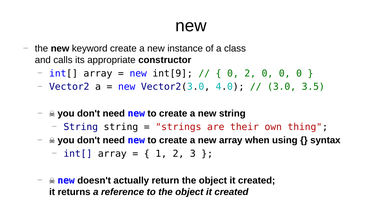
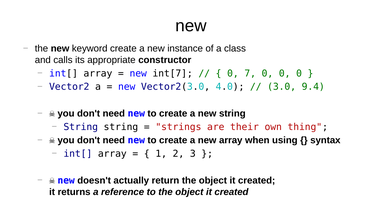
int[9: int[9 -> int[7 (173, 73)
0 2: 2 -> 7 (250, 73)
3.5: 3.5 -> 9.4 (313, 87)
